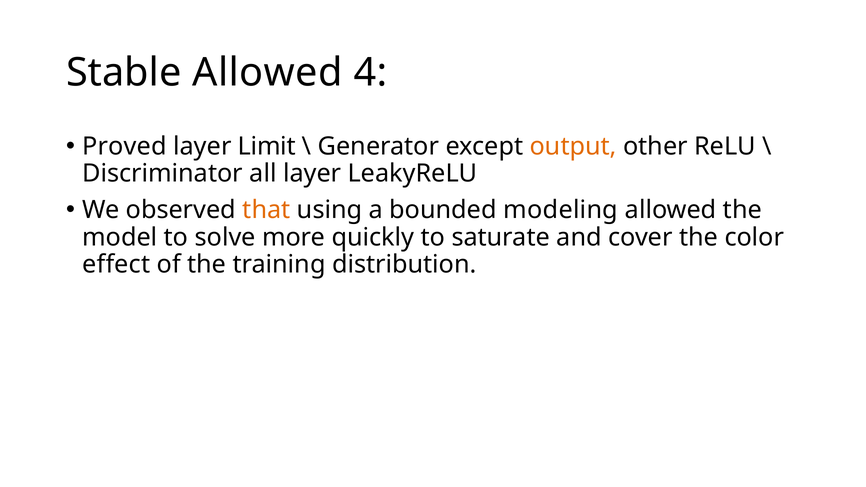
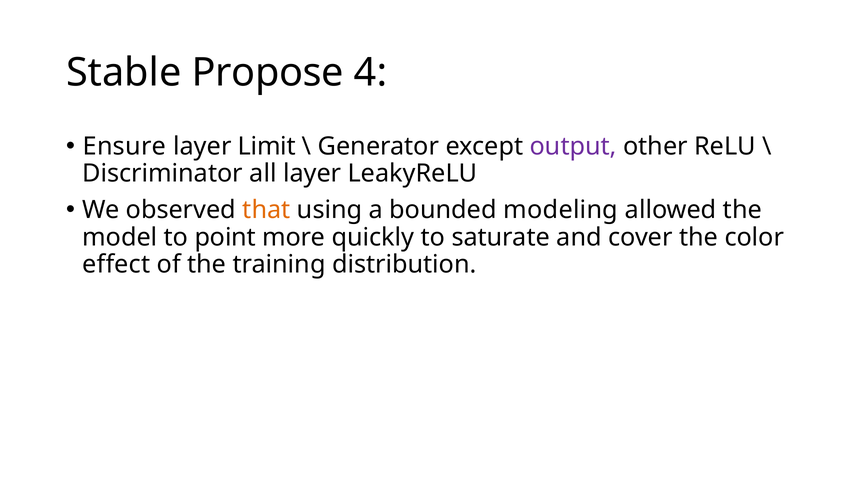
Stable Allowed: Allowed -> Propose (268, 73)
Proved: Proved -> Ensure (124, 146)
output colour: orange -> purple (573, 146)
solve: solve -> point (225, 237)
